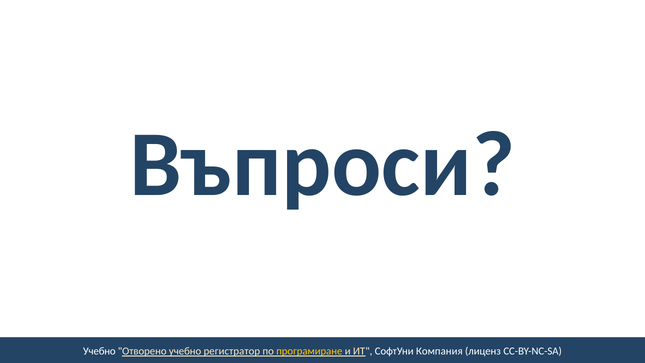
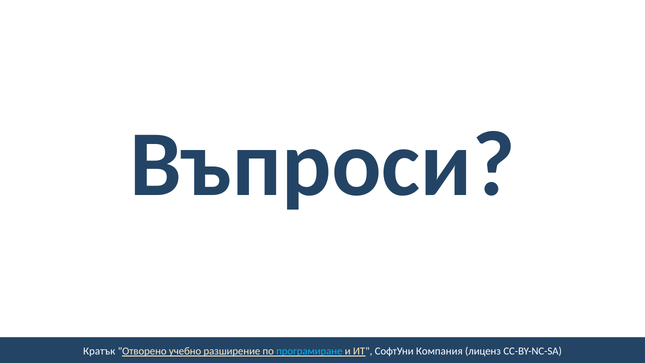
Учебно: Учебно -> Кратък (99, 351)
регистратор: регистратор -> разширение (232, 351)
програмиране colour: yellow -> light blue (309, 351)
